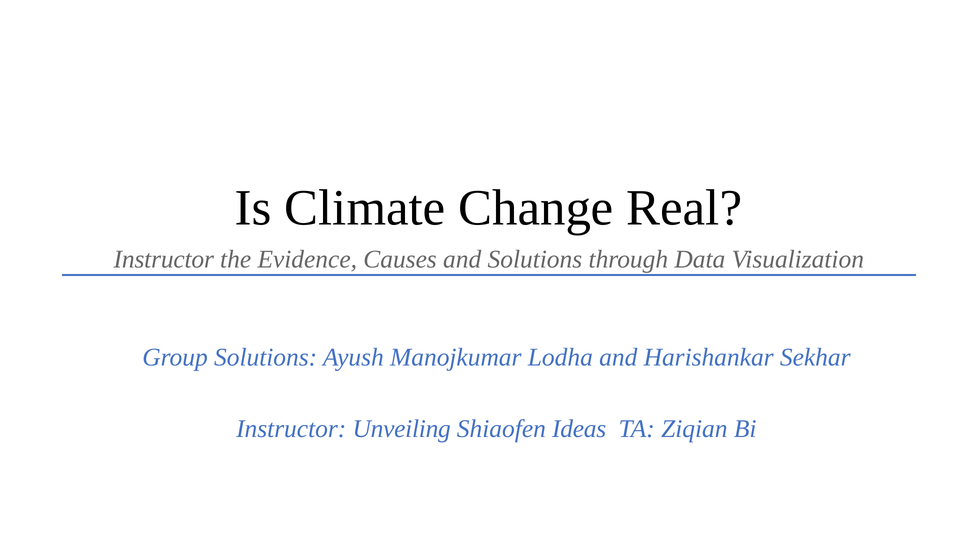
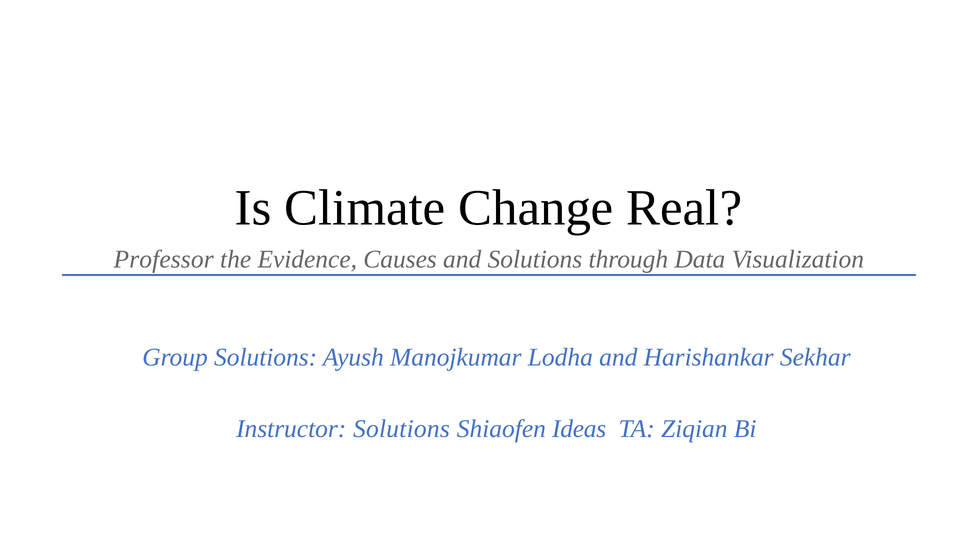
Instructor: Instructor -> Professor (164, 260)
Instructor Unveiling: Unveiling -> Solutions (401, 429)
